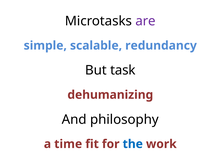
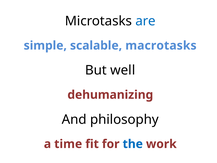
are colour: purple -> blue (146, 21)
redundancy: redundancy -> macrotasks (161, 45)
task: task -> well (123, 70)
